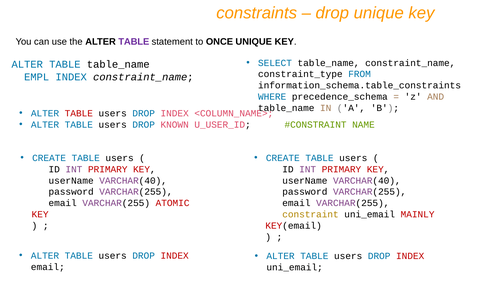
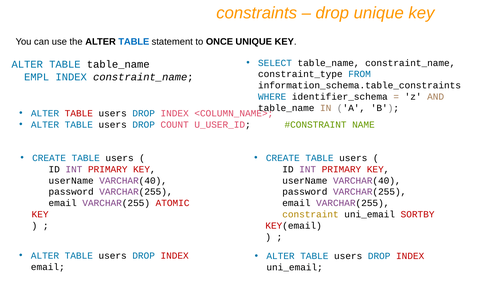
TABLE colour: purple -> blue (134, 42)
precedence_schema: precedence_schema -> identifier_schema (340, 97)
KNOWN: KNOWN -> COUNT (175, 125)
MAINLY: MAINLY -> SORTBY (418, 214)
